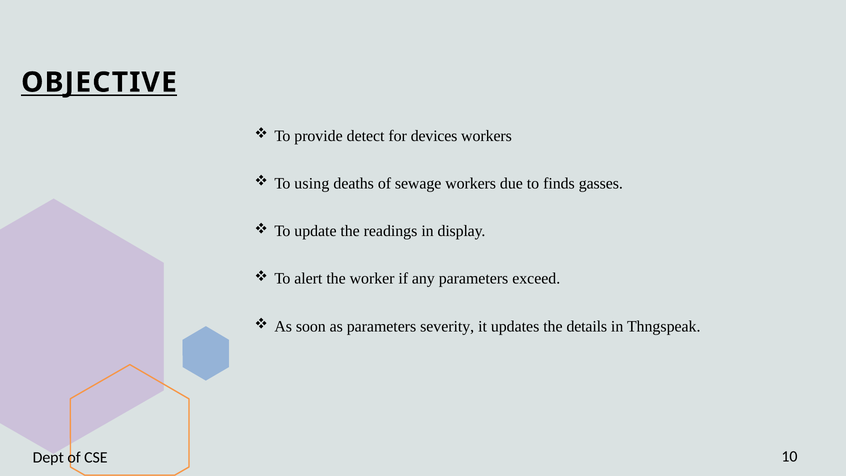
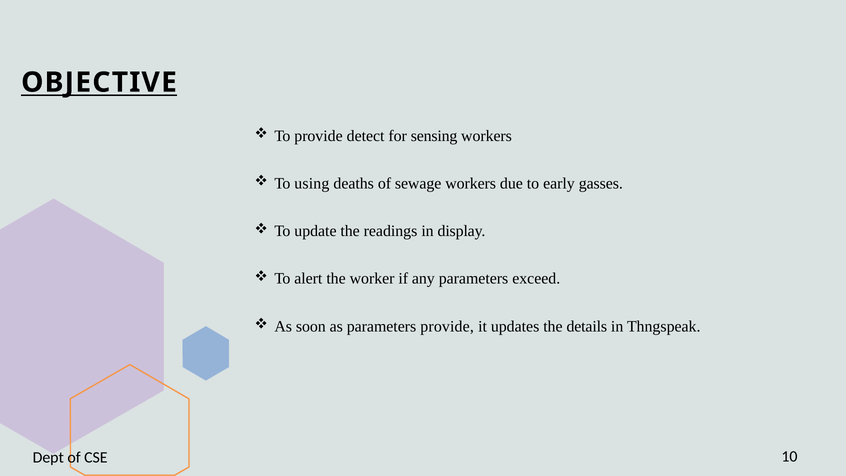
devices: devices -> sensing (434, 136)
finds: finds -> early (559, 183)
parameters severity: severity -> provide (447, 326)
